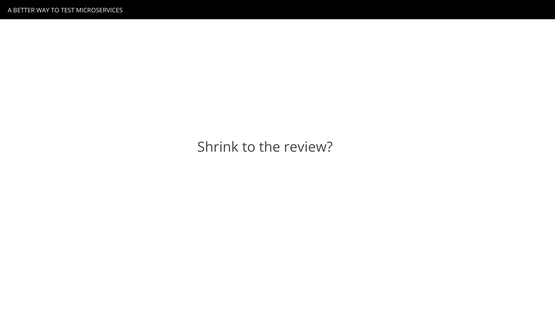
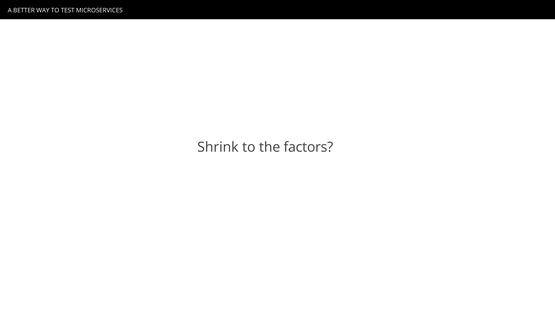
review: review -> factors (308, 147)
